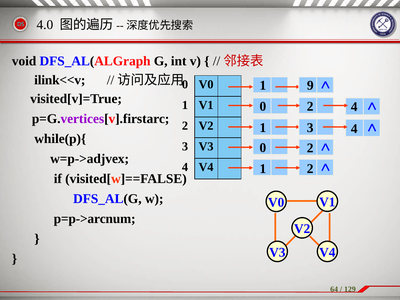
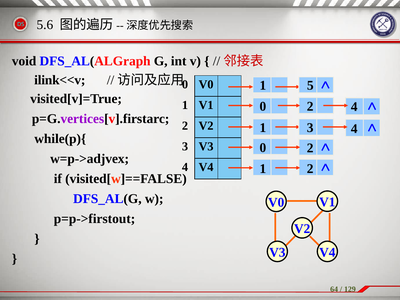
4.0: 4.0 -> 5.6 (45, 25)
9: 9 -> 5 (310, 85)
p=p->arcnum: p=p->arcnum -> p=p->firstout (95, 219)
